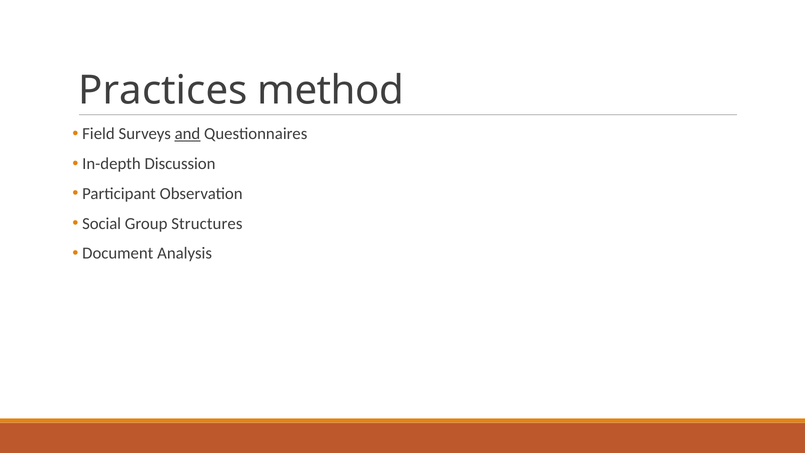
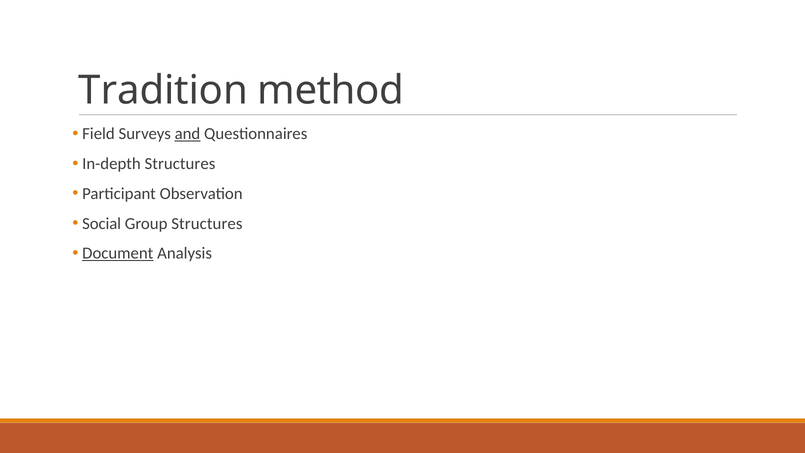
Practices: Practices -> Tradition (163, 90)
In-depth Discussion: Discussion -> Structures (180, 164)
Document underline: none -> present (118, 253)
